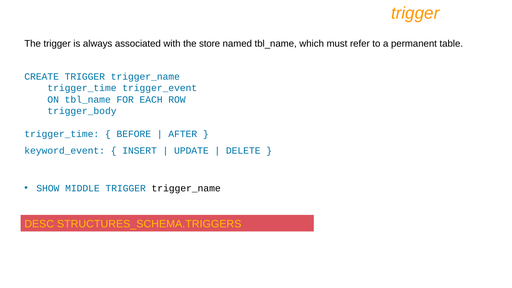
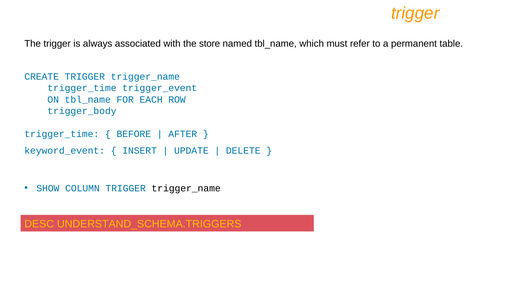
MIDDLE: MIDDLE -> COLUMN (82, 188)
STRUCTURES_SCHEMA.TRIGGERS: STRUCTURES_SCHEMA.TRIGGERS -> UNDERSTAND_SCHEMA.TRIGGERS (149, 224)
